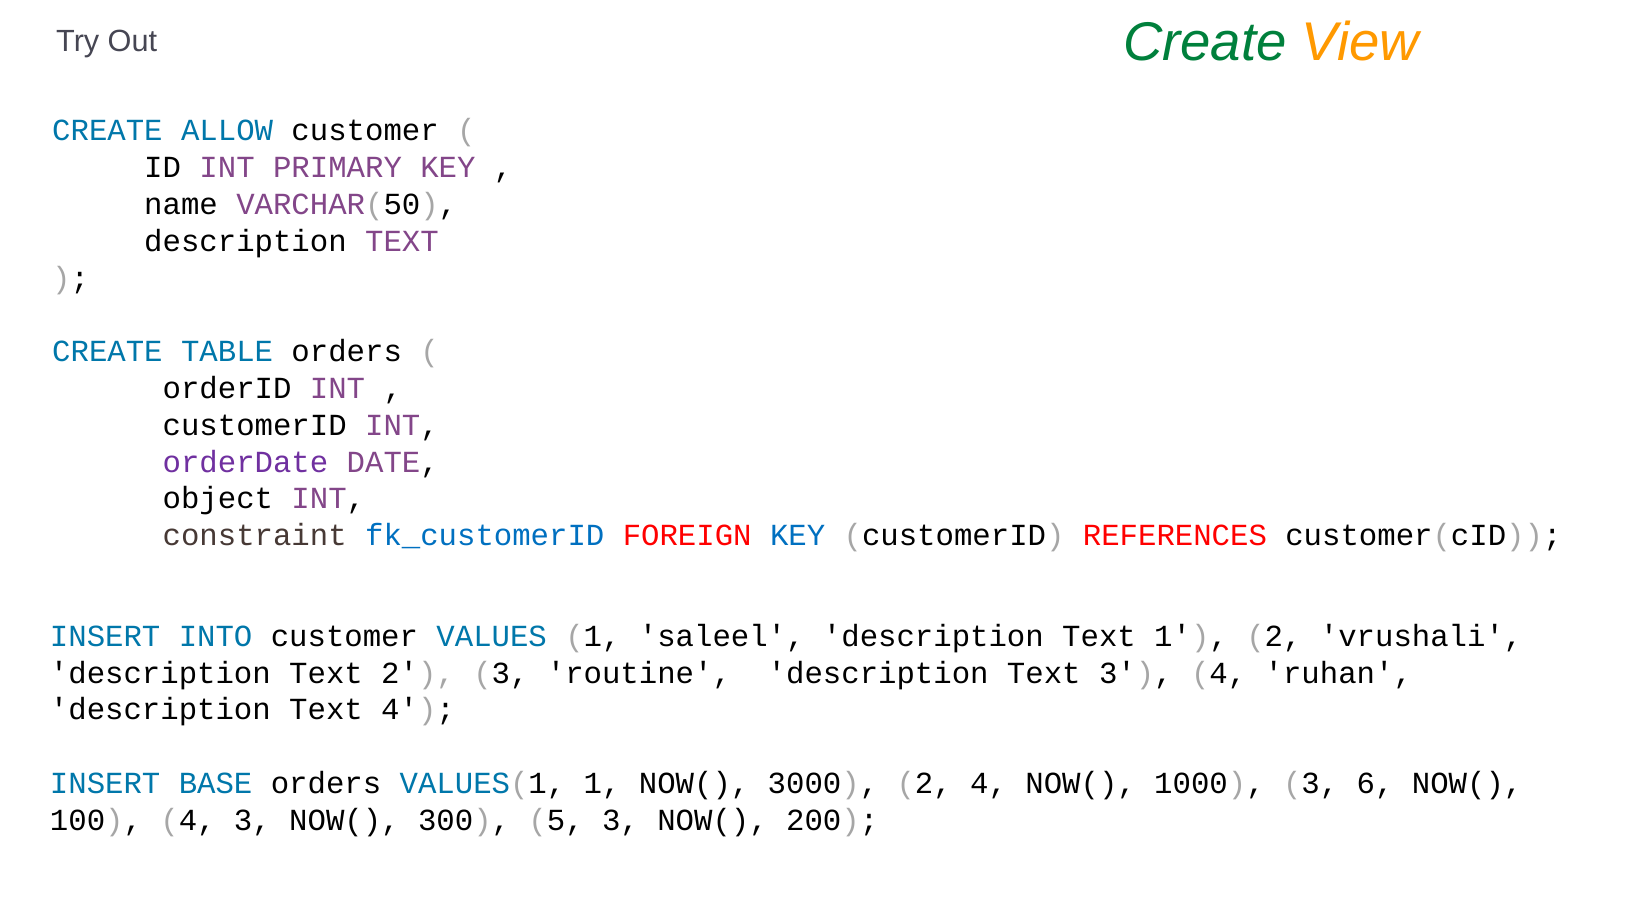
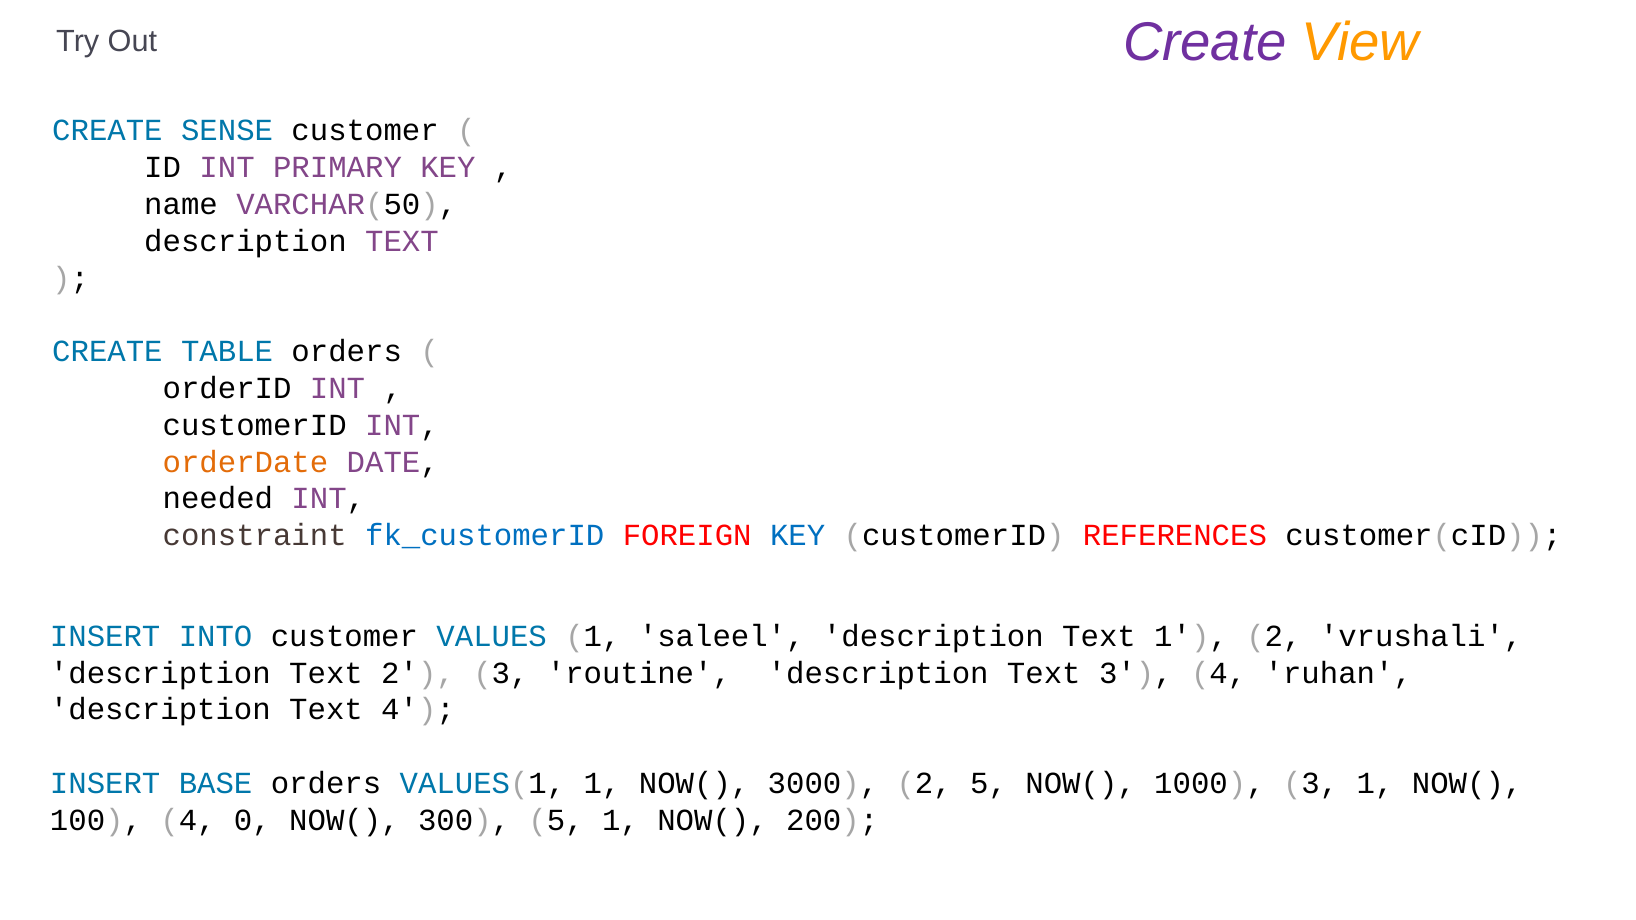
Create colour: green -> purple (1205, 43)
ALLOW: ALLOW -> SENSE (227, 131)
orderDate colour: purple -> orange (245, 462)
object: object -> needed (218, 499)
2 4: 4 -> 5 (989, 784)
3 6: 6 -> 1 (1375, 784)
4 3: 3 -> 0 (252, 820)
5 3: 3 -> 1 (620, 820)
